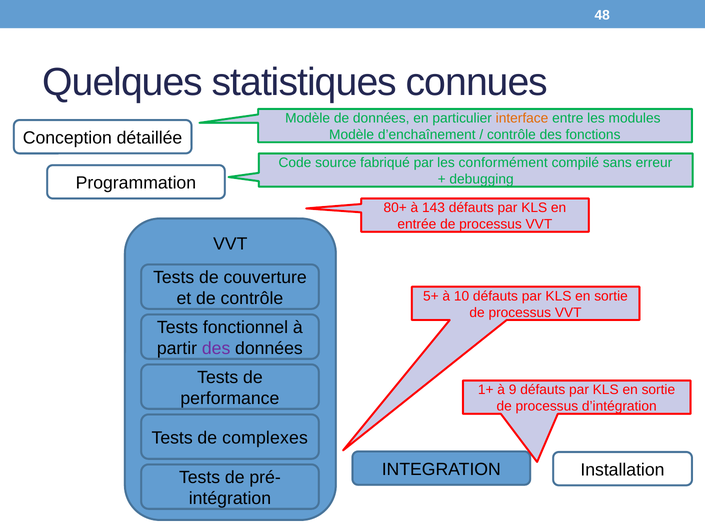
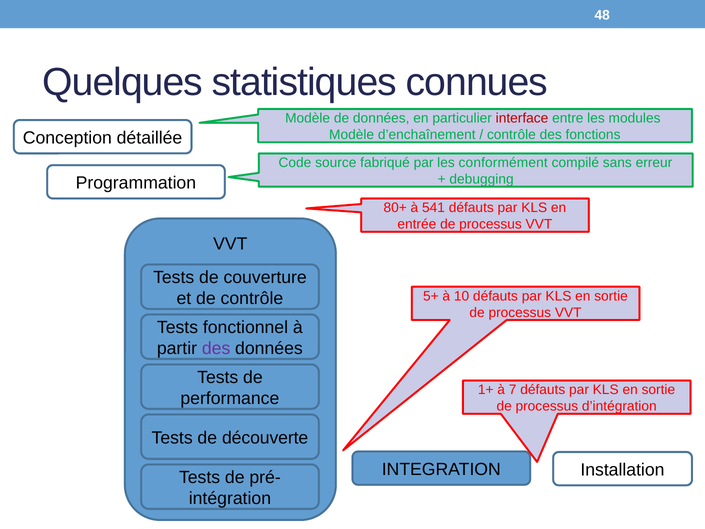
interface colour: orange -> red (522, 118)
143: 143 -> 541 (433, 208)
9: 9 -> 7 (513, 390)
complexes: complexes -> découverte (265, 438)
